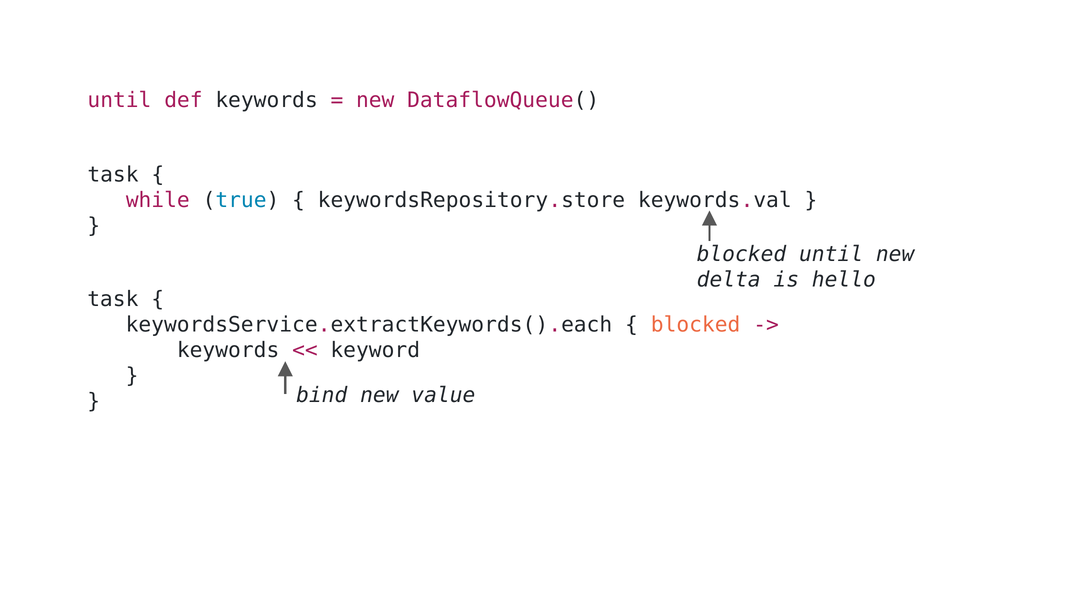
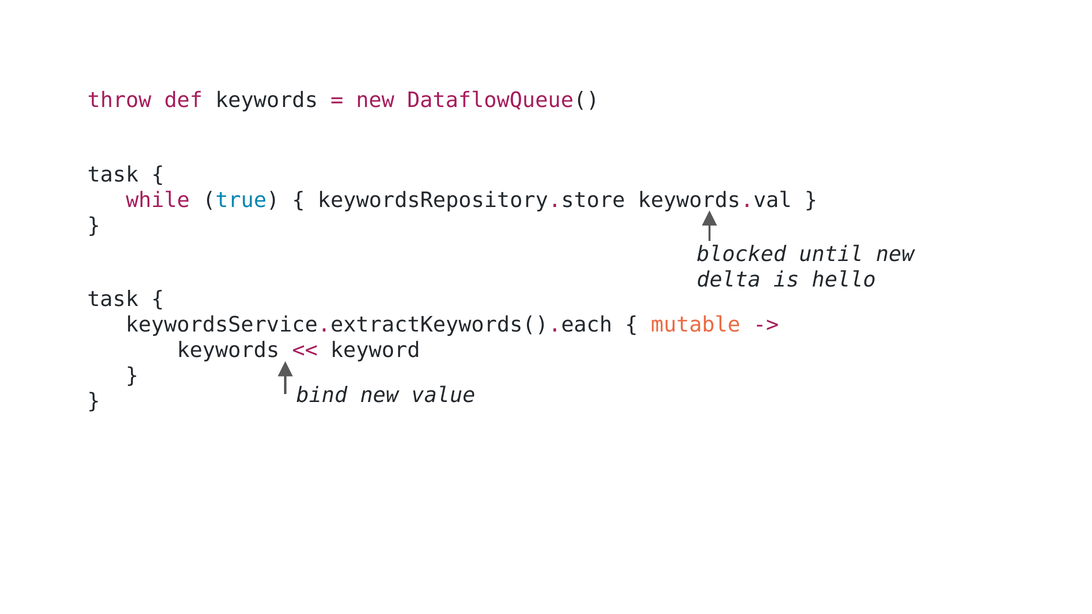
until: until -> throw (119, 100)
blocked: blocked -> mutable (696, 325)
